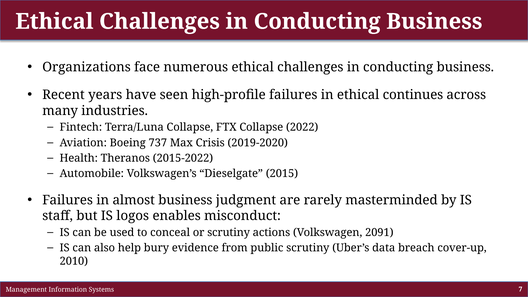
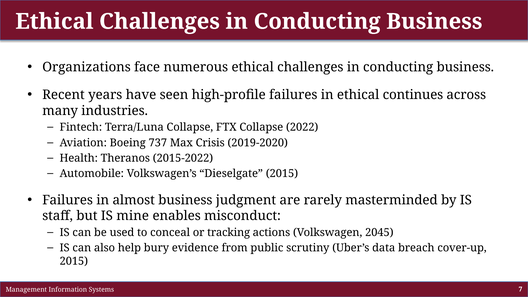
logos: logos -> mine (133, 216)
or scrutiny: scrutiny -> tracking (229, 233)
2091: 2091 -> 2045 (379, 233)
2010: 2010 -> 2015 (74, 261)
